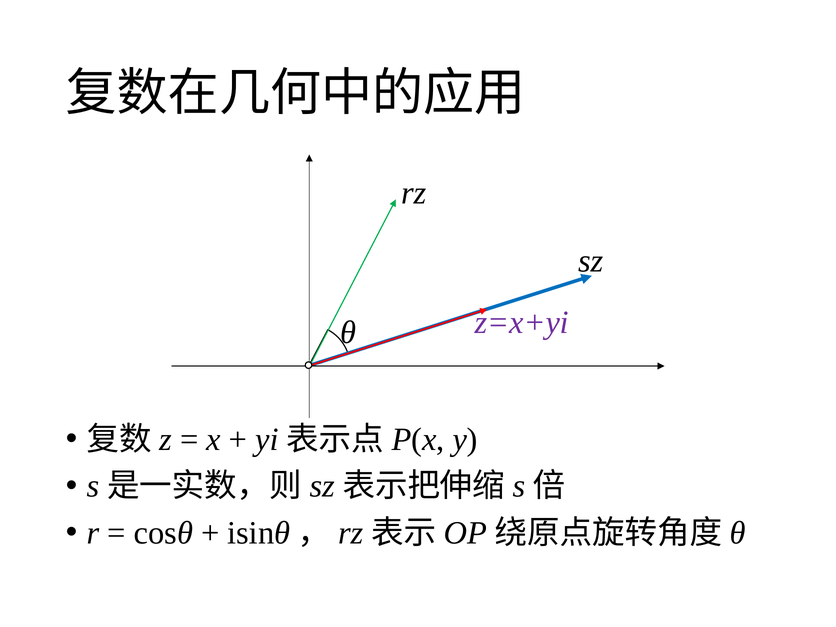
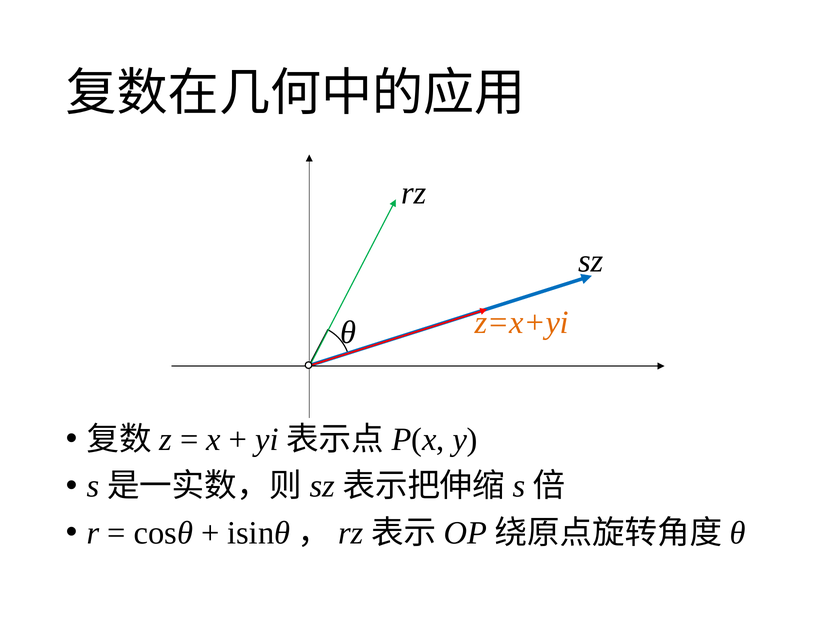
z=x+yi colour: purple -> orange (522, 323)
